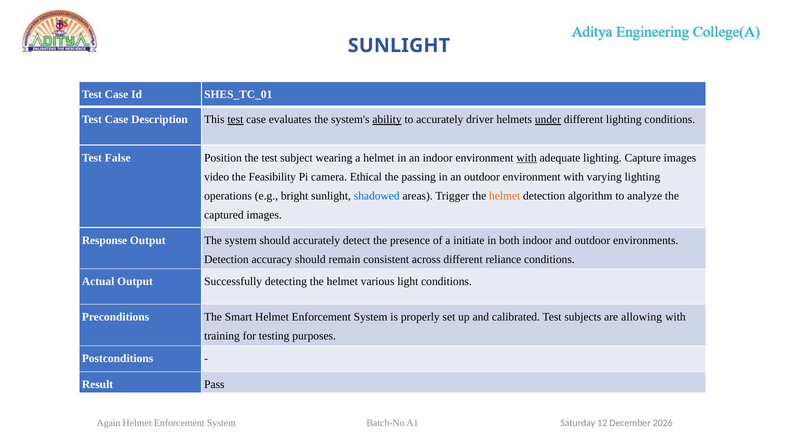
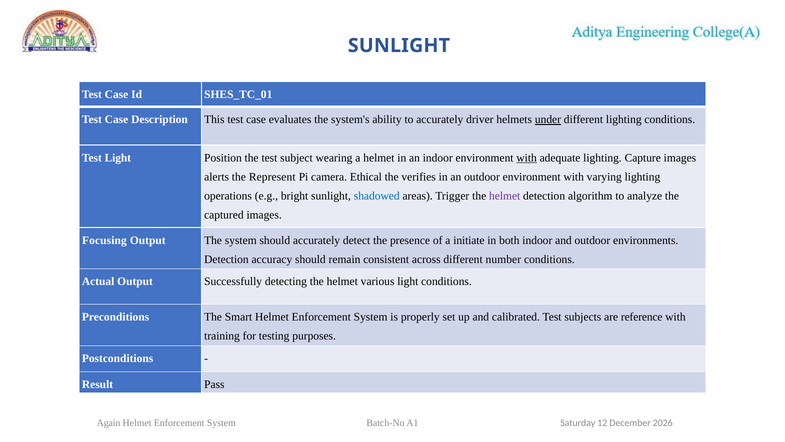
test underline: present -> none (235, 119)
ability underline: present -> none (387, 119)
Test False: False -> Light (118, 158)
video: video -> alerts (217, 177)
Feasibility: Feasibility -> Represent (272, 177)
passing: passing -> verifies (419, 177)
helmet colour: orange -> purple (505, 196)
Response: Response -> Focusing (104, 240)
reliance: reliance -> number (503, 259)
allowing: allowing -> reference (642, 317)
